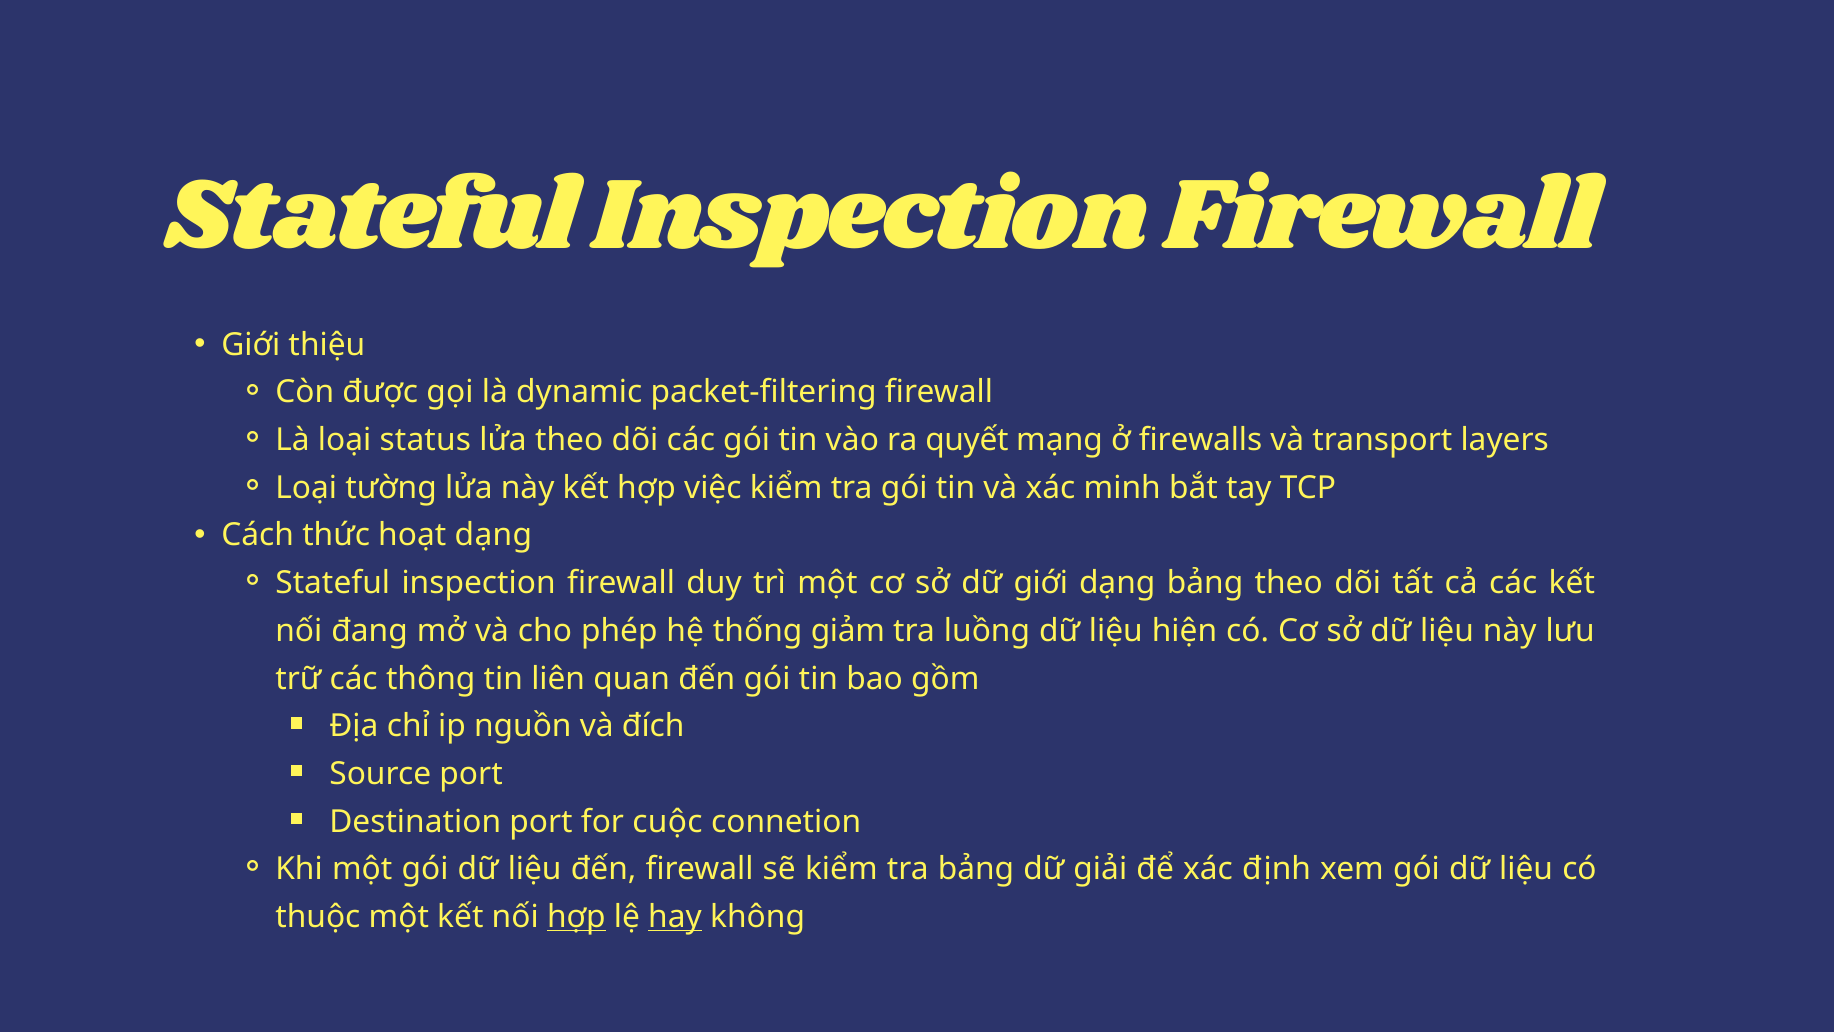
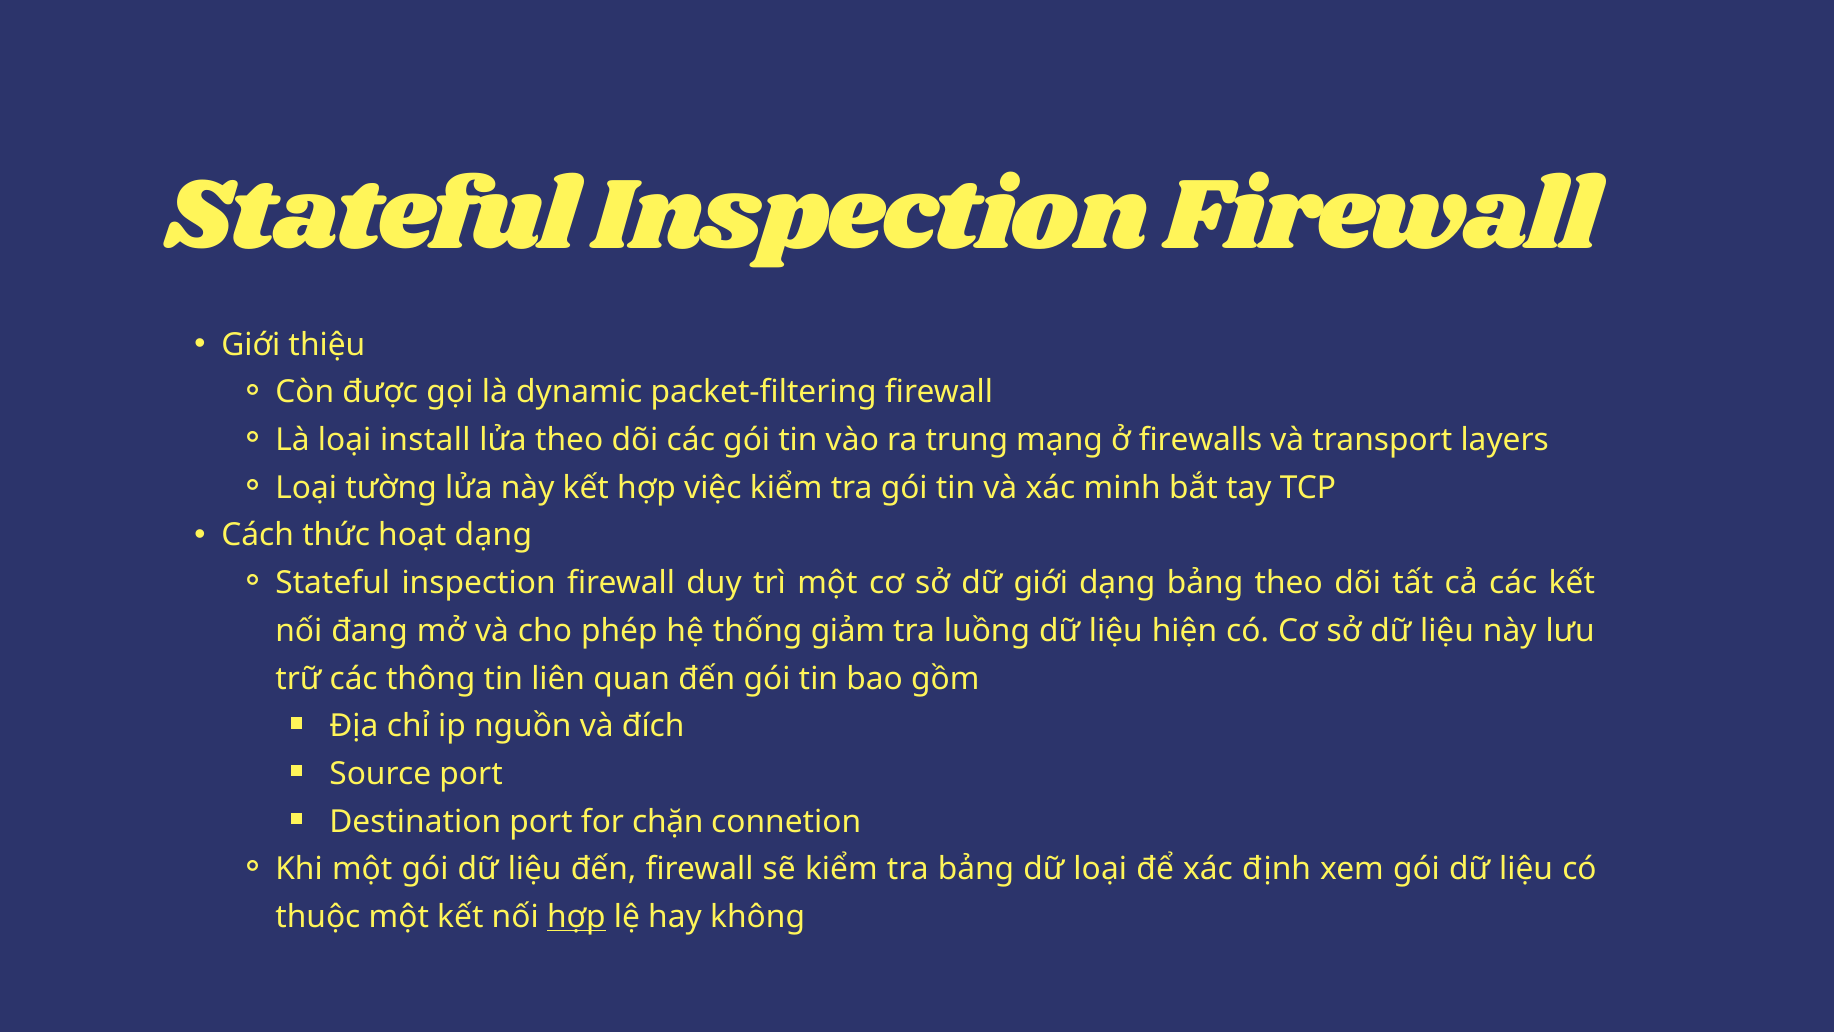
status: status -> install (425, 440)
quyết: quyết -> trung (967, 440)
cuộc: cuộc -> chặn (668, 821)
dữ giải: giải -> loại (1100, 869)
hay underline: present -> none (675, 917)
